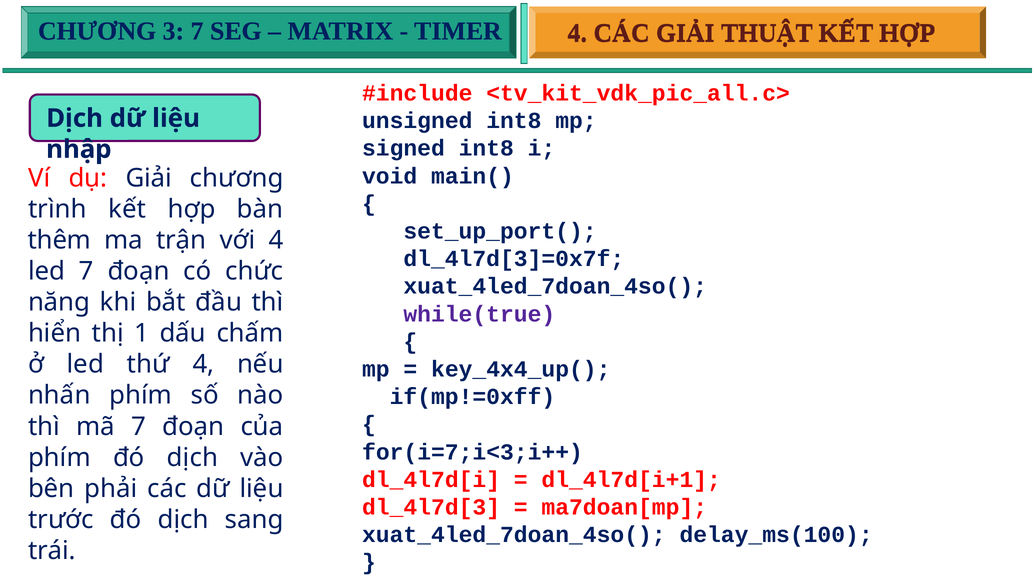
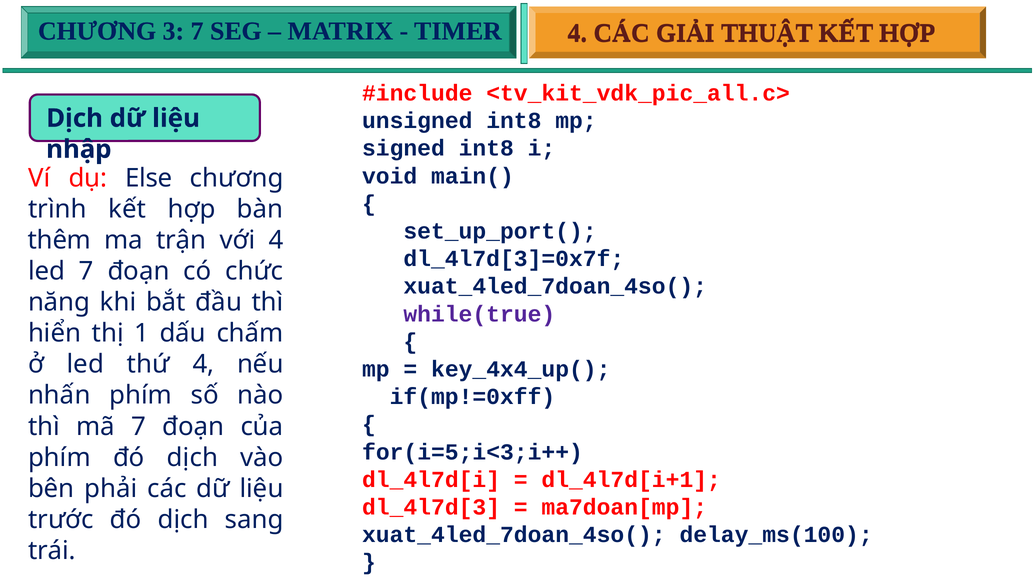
Giải: Giải -> Else (149, 178)
for(i=7;i<3;i++: for(i=7;i<3;i++ -> for(i=5;i<3;i++ (472, 452)
